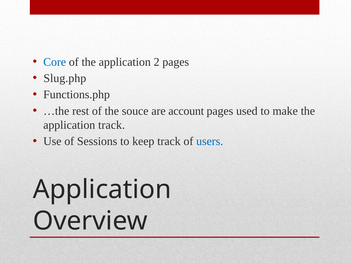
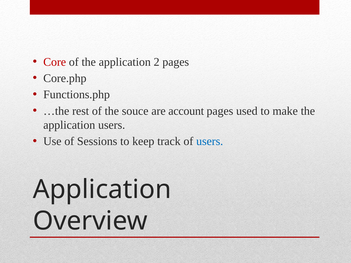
Core colour: blue -> red (55, 62)
Slug.php: Slug.php -> Core.php (65, 78)
application track: track -> users (112, 125)
